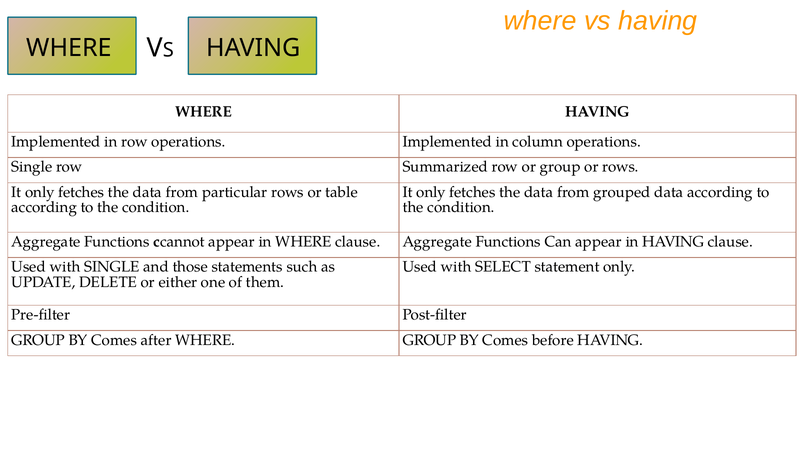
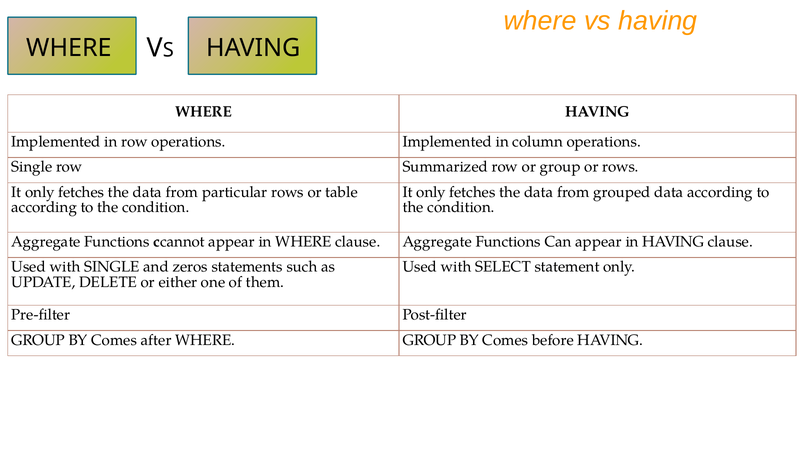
those: those -> zeros (190, 266)
